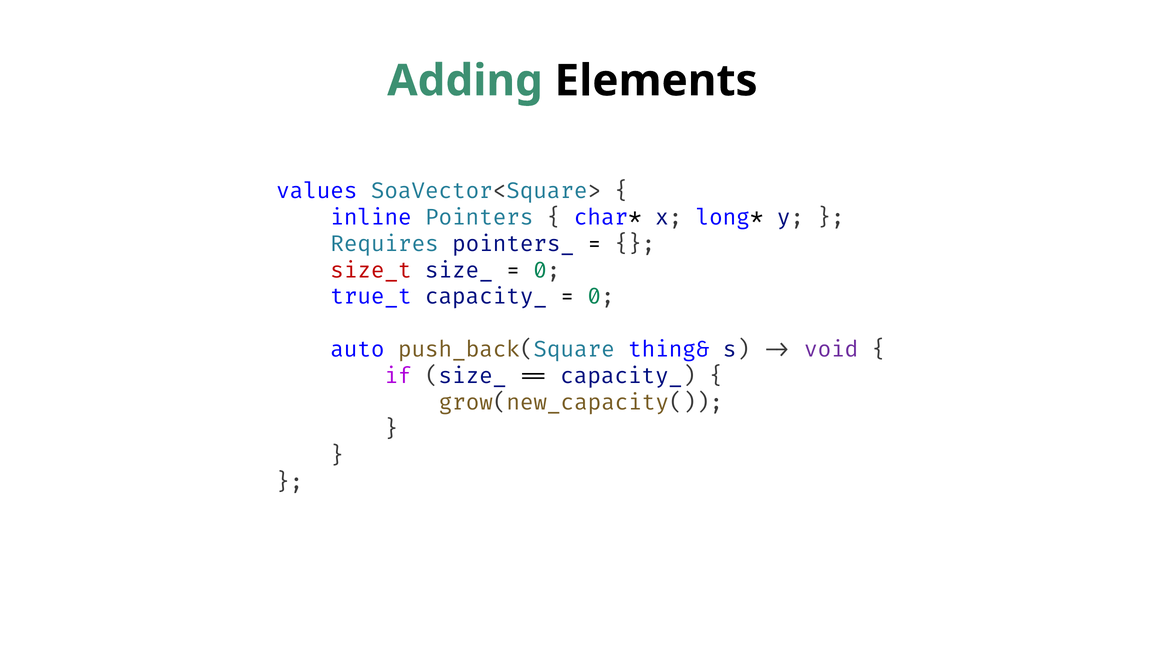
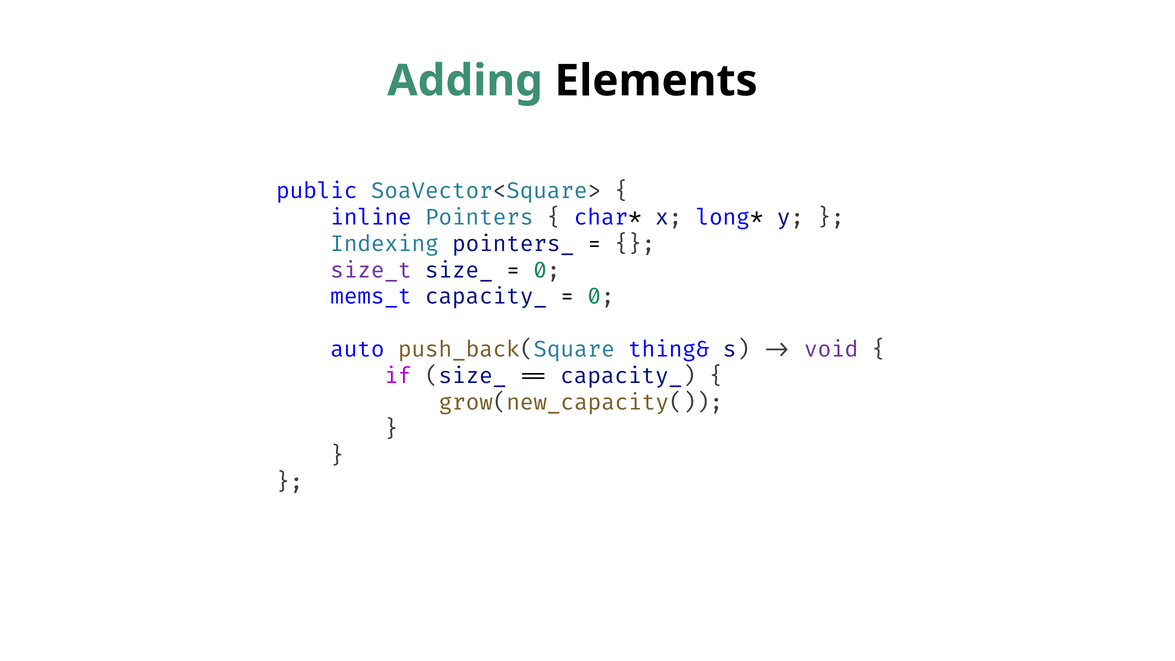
values: values -> public (317, 191)
Requires: Requires -> Indexing (385, 244)
size_t colour: red -> purple (371, 270)
true_t: true_t -> mems_t (371, 297)
